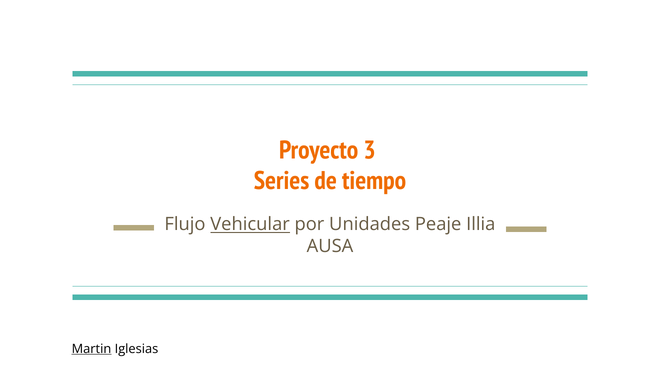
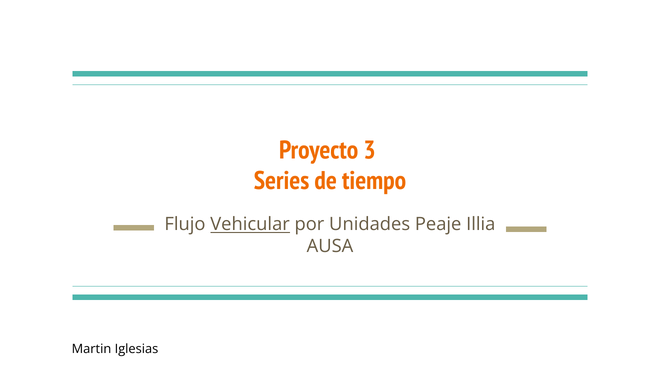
Martin underline: present -> none (91, 349)
